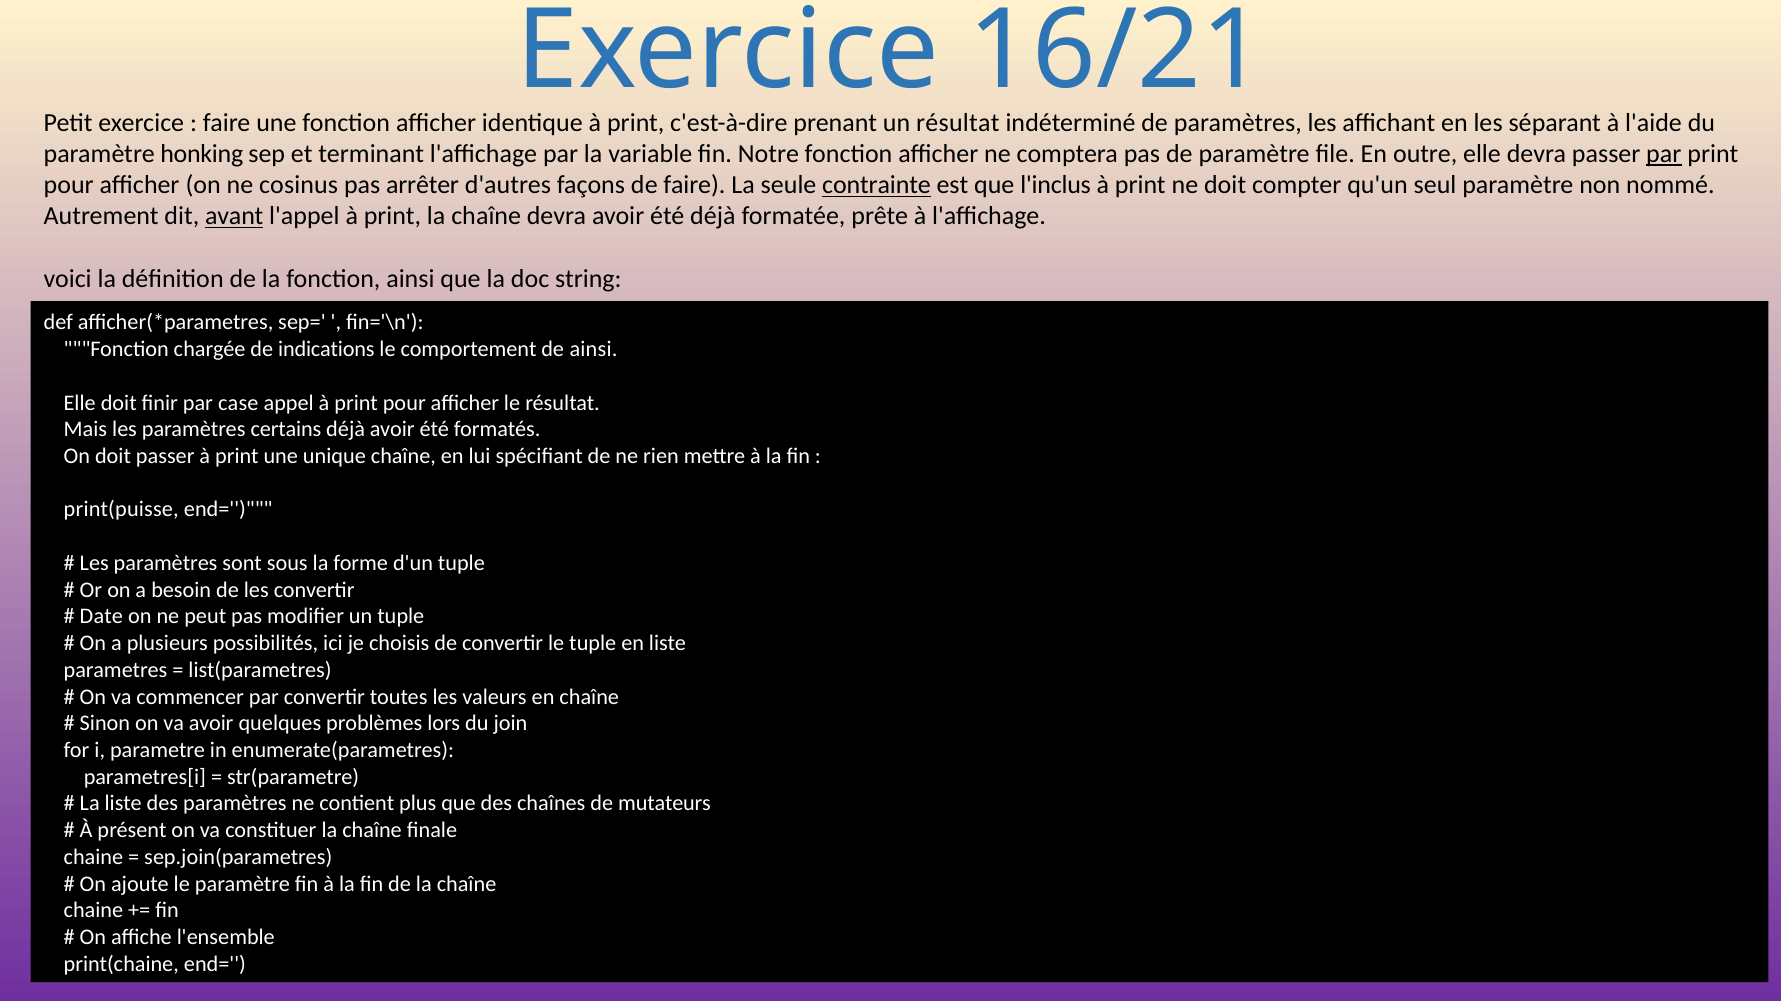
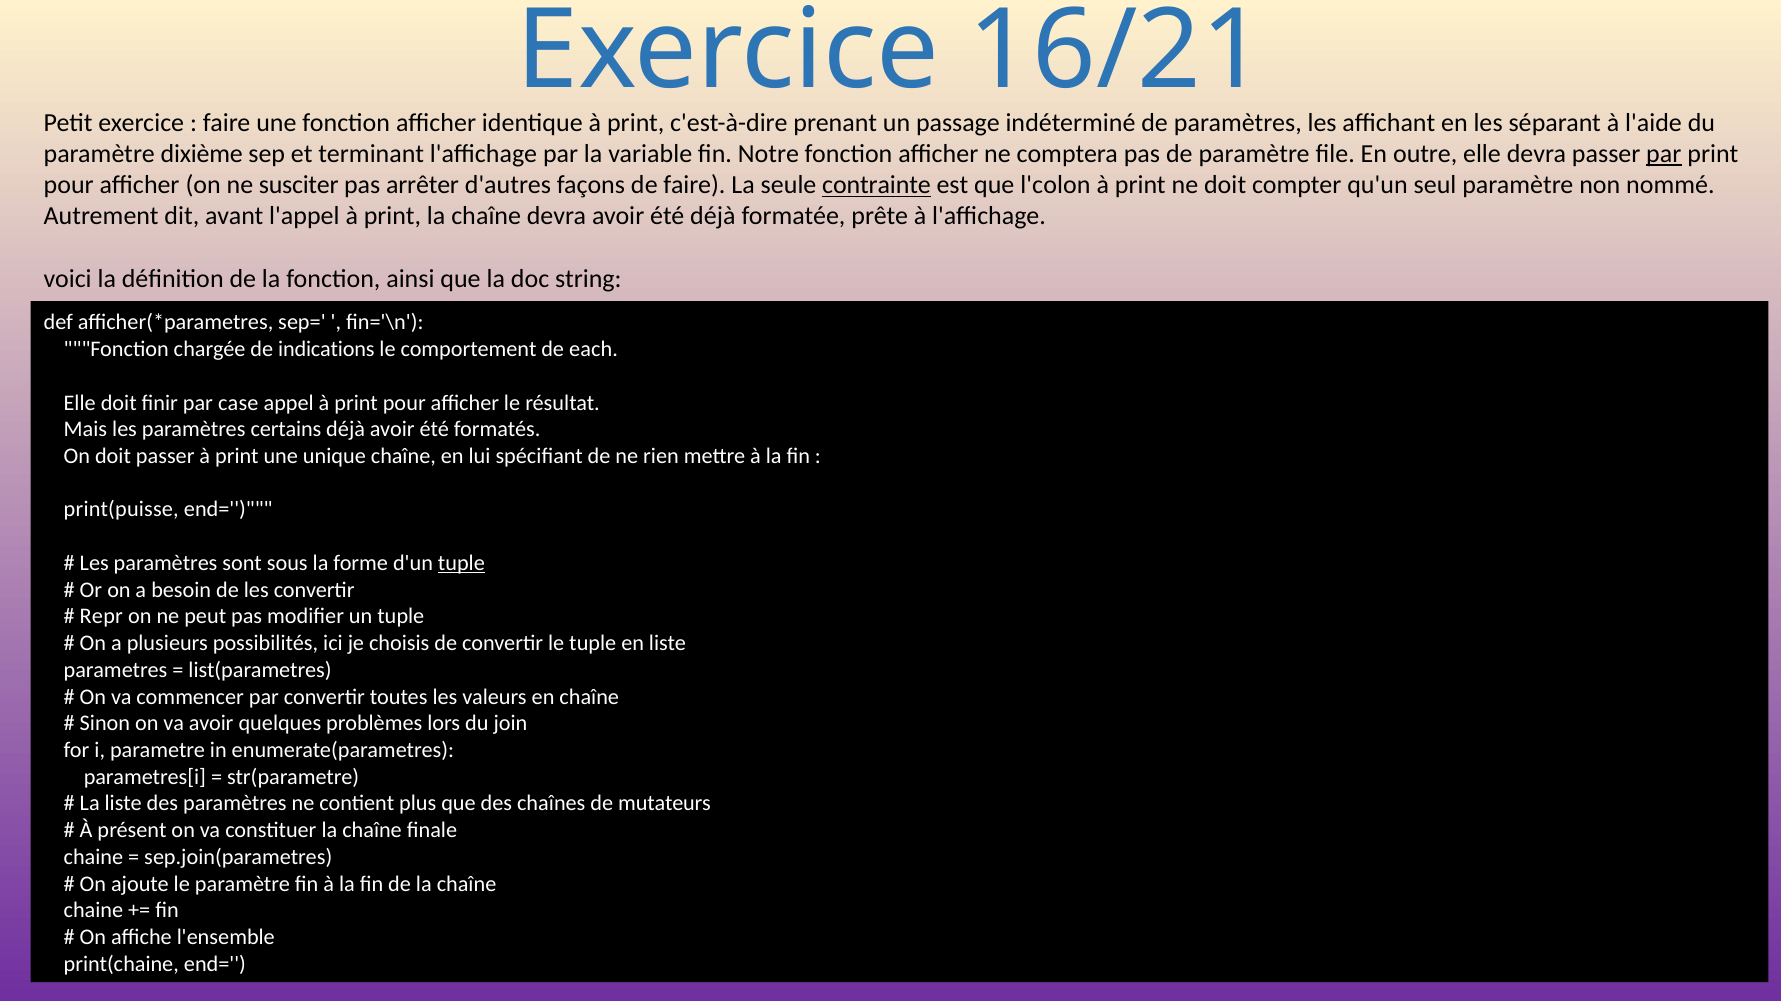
résultat: résultat -> passage (958, 123)
honking: honking -> dixième (202, 154)
cosinus: cosinus -> susciter (299, 185)
l'inclus: l'inclus -> l'colon (1055, 185)
avant underline: present -> none (234, 216)
de ainsi: ainsi -> each (594, 349)
tuple underline: none -> present (461, 563)
Date: Date -> Repr (101, 616)
